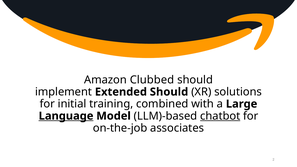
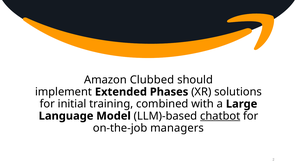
Extended Should: Should -> Phases (169, 92)
Language underline: present -> none (66, 116)
associates: associates -> managers (177, 128)
